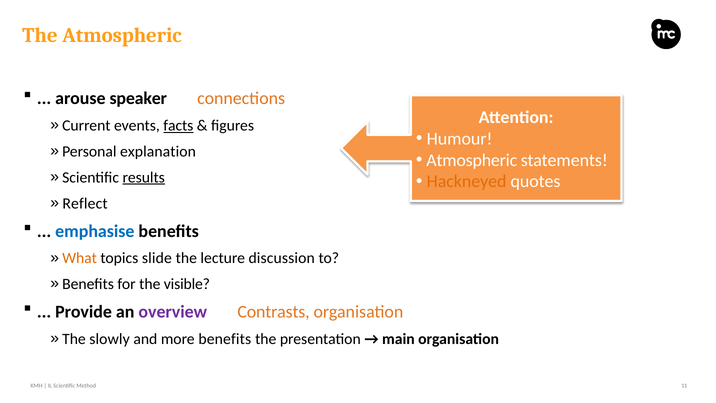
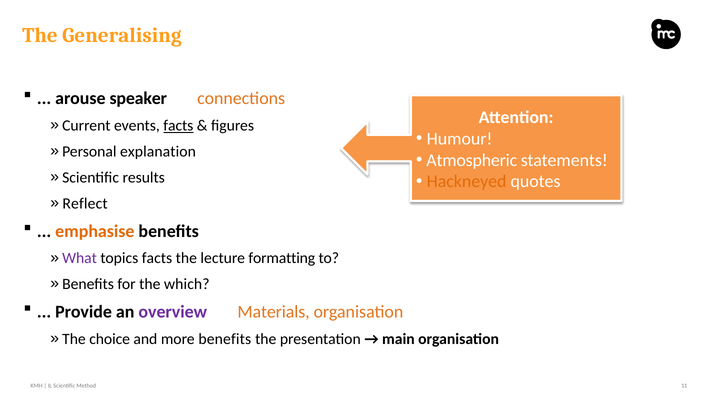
The Atmospheric: Atmospheric -> Generalising (122, 35)
results underline: present -> none (144, 177)
emphasise colour: blue -> orange (95, 231)
What colour: orange -> purple (80, 258)
topics slide: slide -> facts (157, 258)
discussion: discussion -> formatting (282, 258)
visible: visible -> which (187, 284)
Contrasts: Contrasts -> Materials (273, 312)
slowly: slowly -> choice (110, 339)
